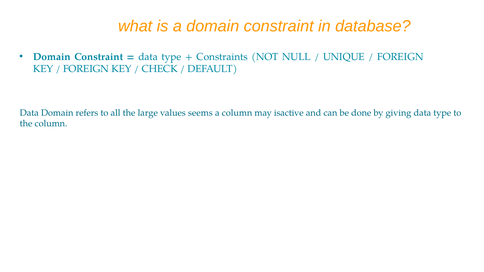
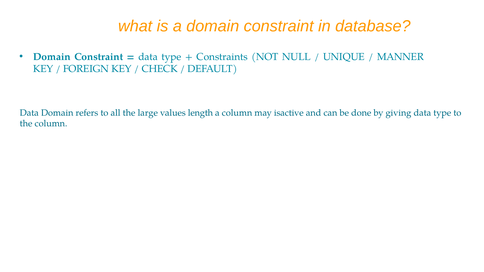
FOREIGN: FOREIGN -> MANNER (400, 57)
seems: seems -> length (200, 113)
